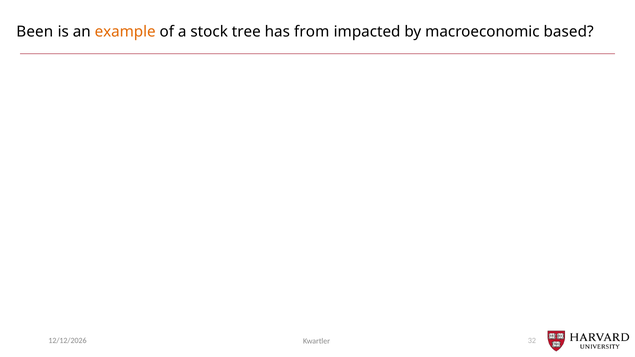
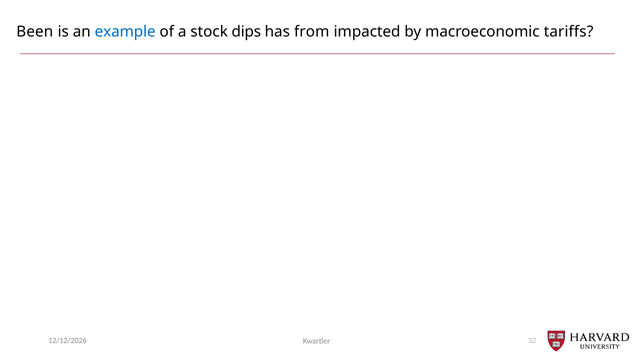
example colour: orange -> blue (125, 32)
tree: tree -> dips (246, 32)
based: based -> tariffs (569, 32)
